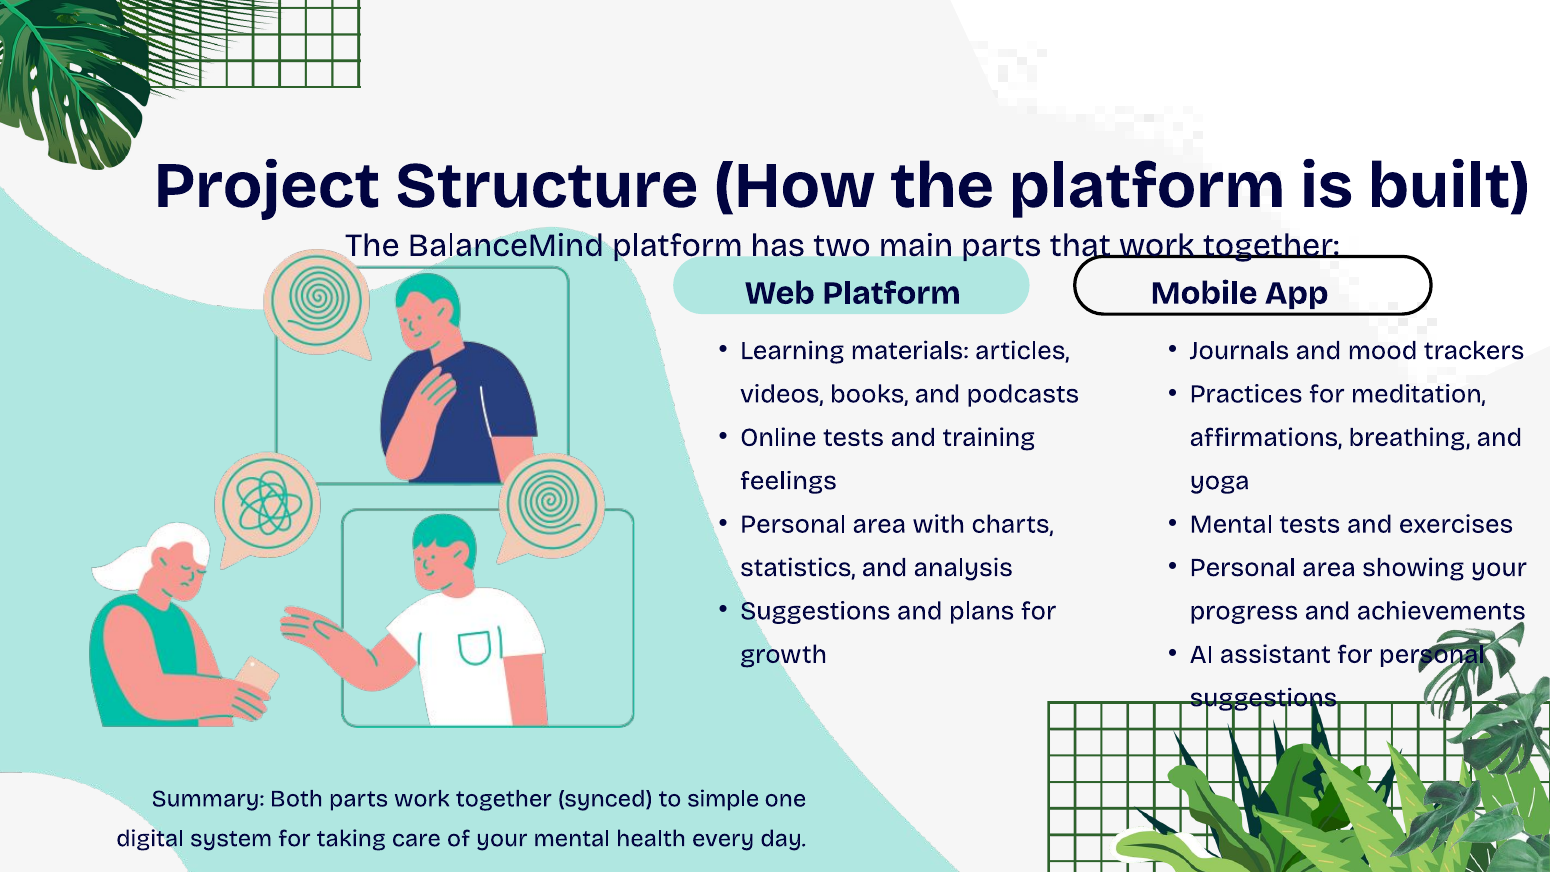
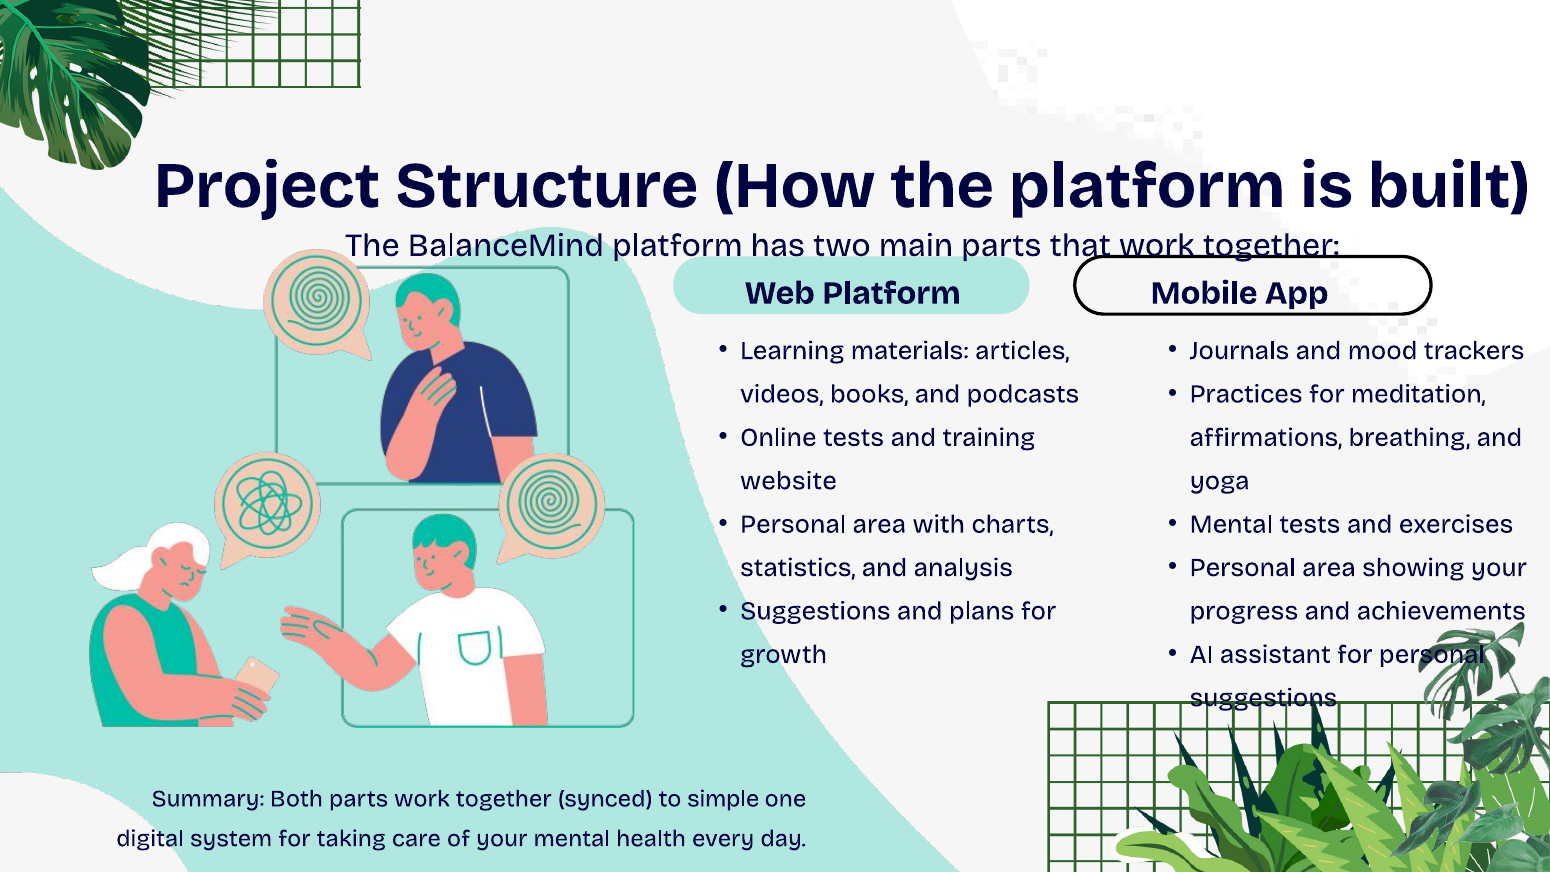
feelings: feelings -> website (788, 481)
